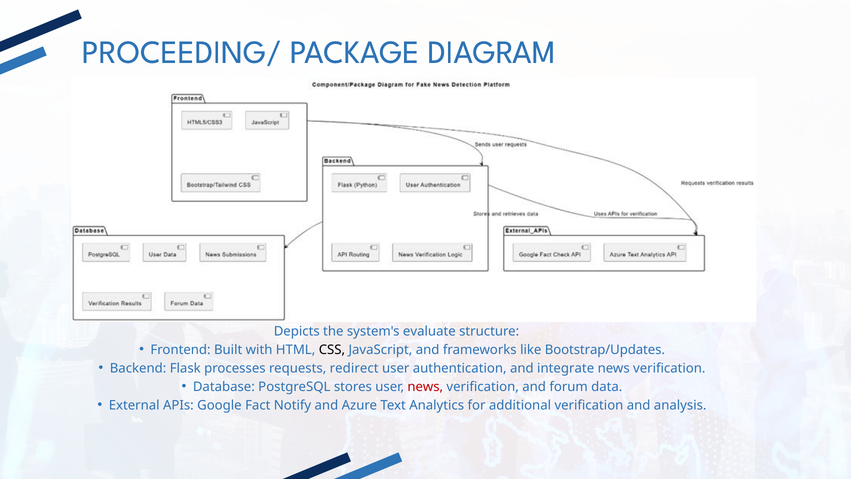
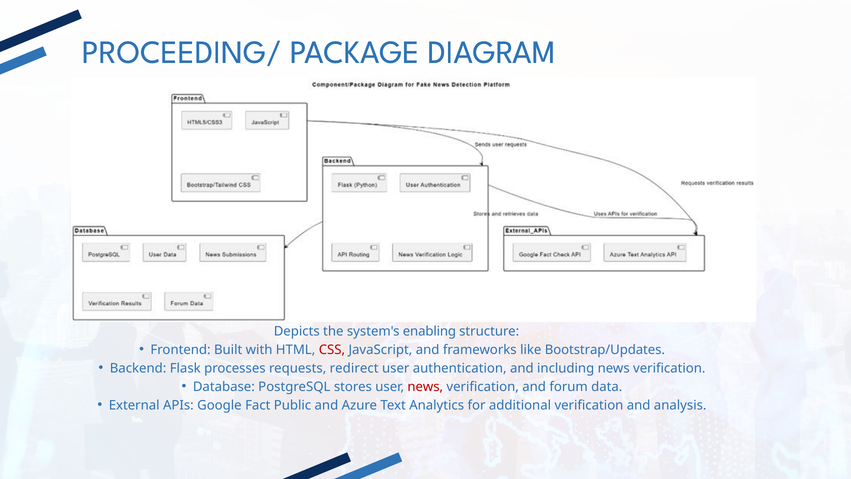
evaluate: evaluate -> enabling (429, 331)
CSS colour: black -> red (332, 350)
integrate: integrate -> including (566, 368)
Notify: Notify -> Public (293, 405)
